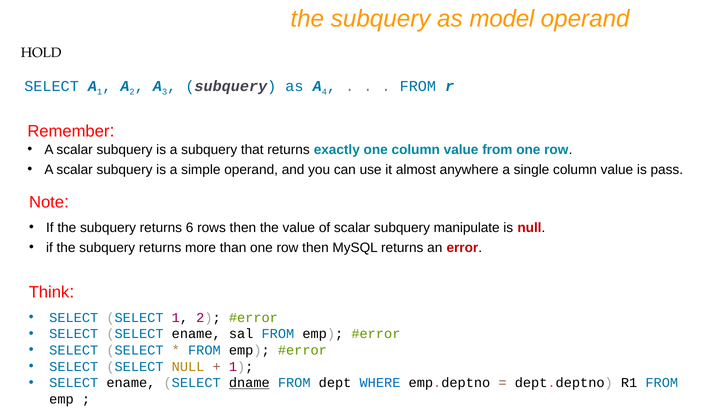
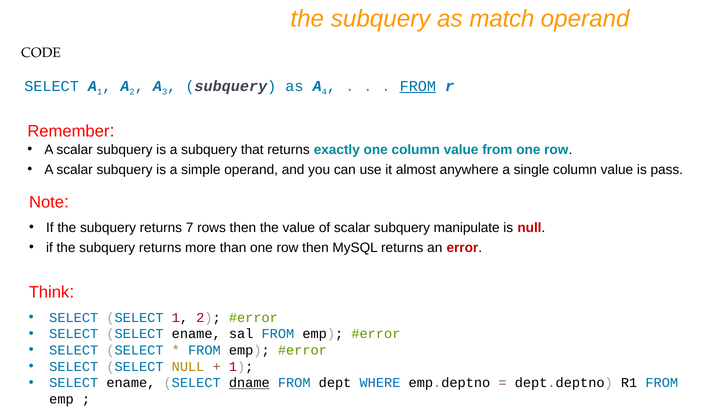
model: model -> match (502, 19)
HOLD: HOLD -> CODE (41, 53)
FROM underline: none -> present (418, 86)
6: 6 -> 7 (190, 228)
